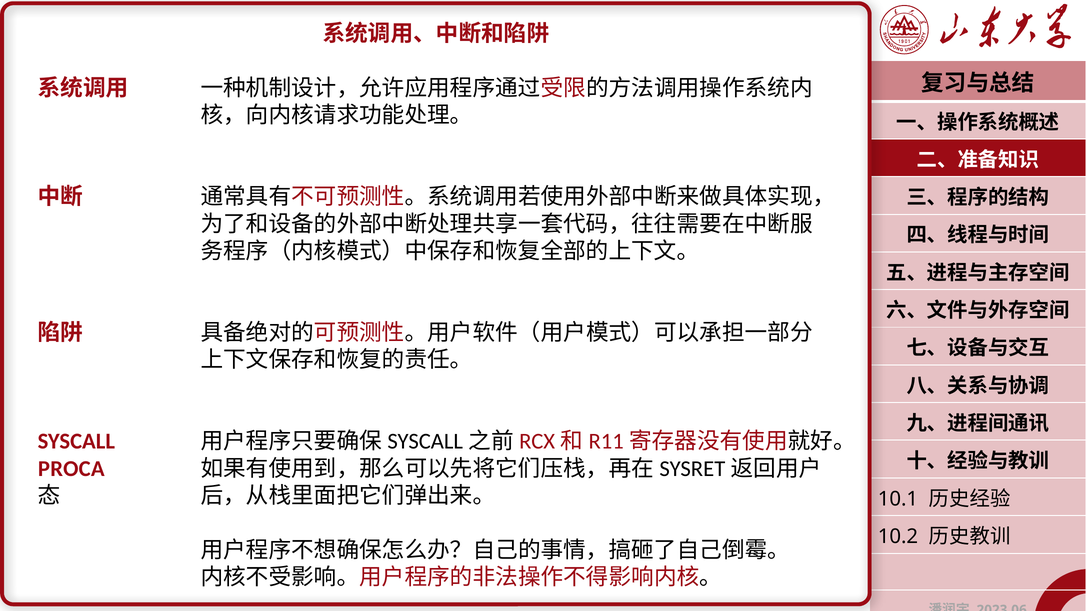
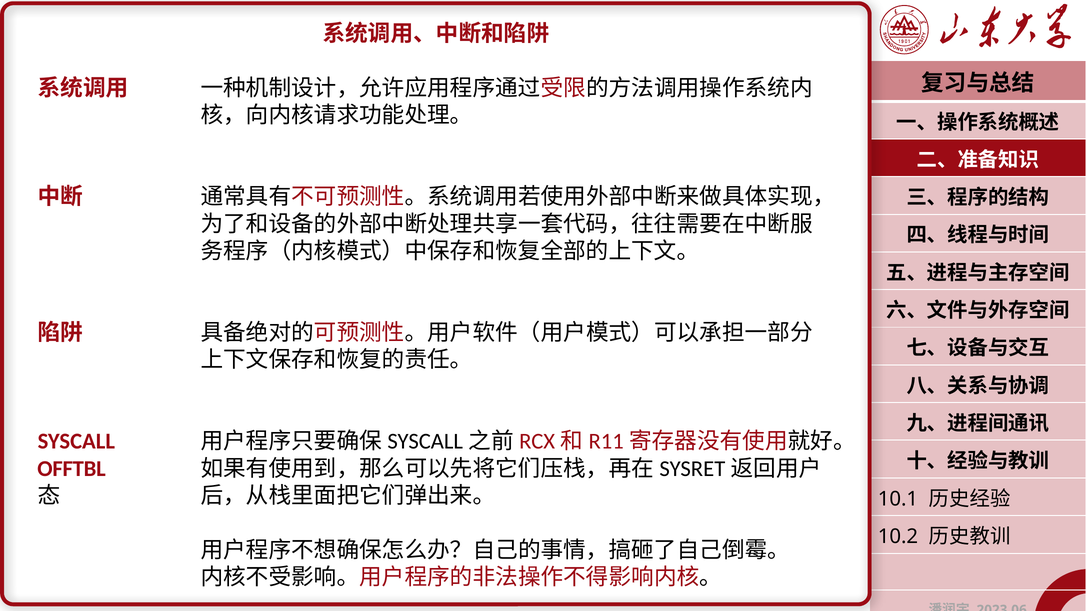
PROCA: PROCA -> OFFTBL (72, 469)
